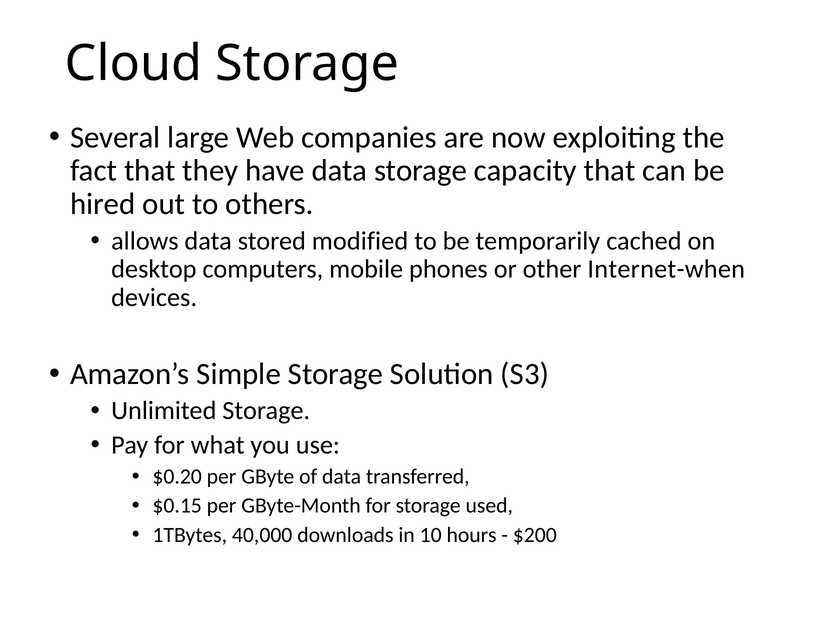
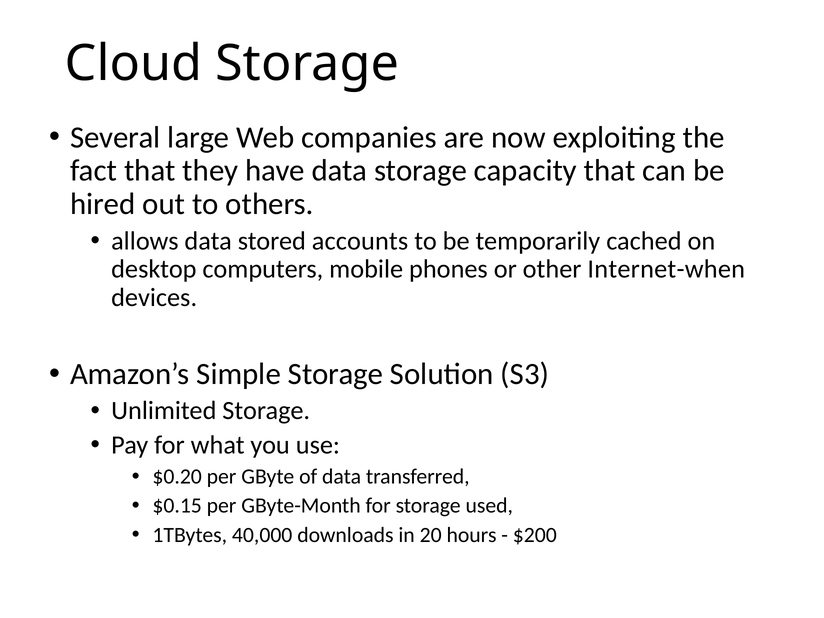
modified: modified -> accounts (360, 241)
10: 10 -> 20 (431, 535)
